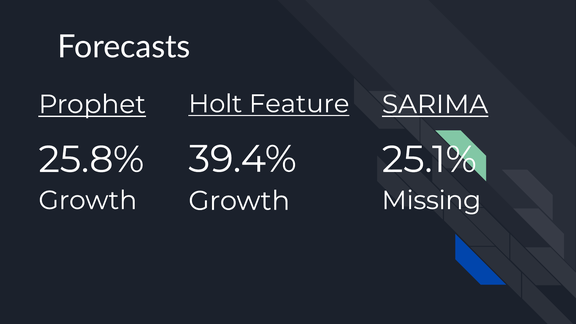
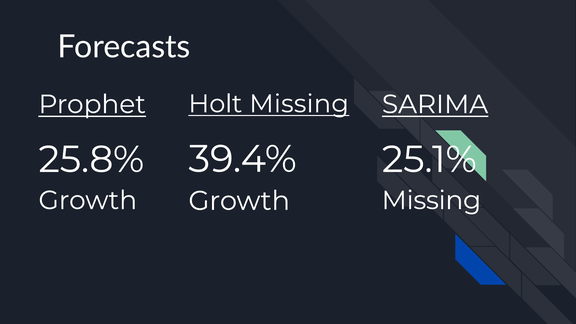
Holt Feature: Feature -> Missing (299, 104)
